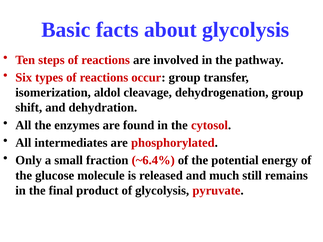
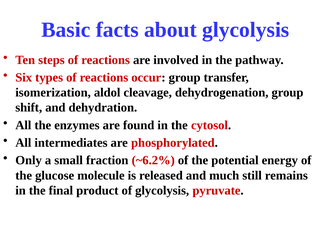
~6.4%: ~6.4% -> ~6.2% (153, 161)
